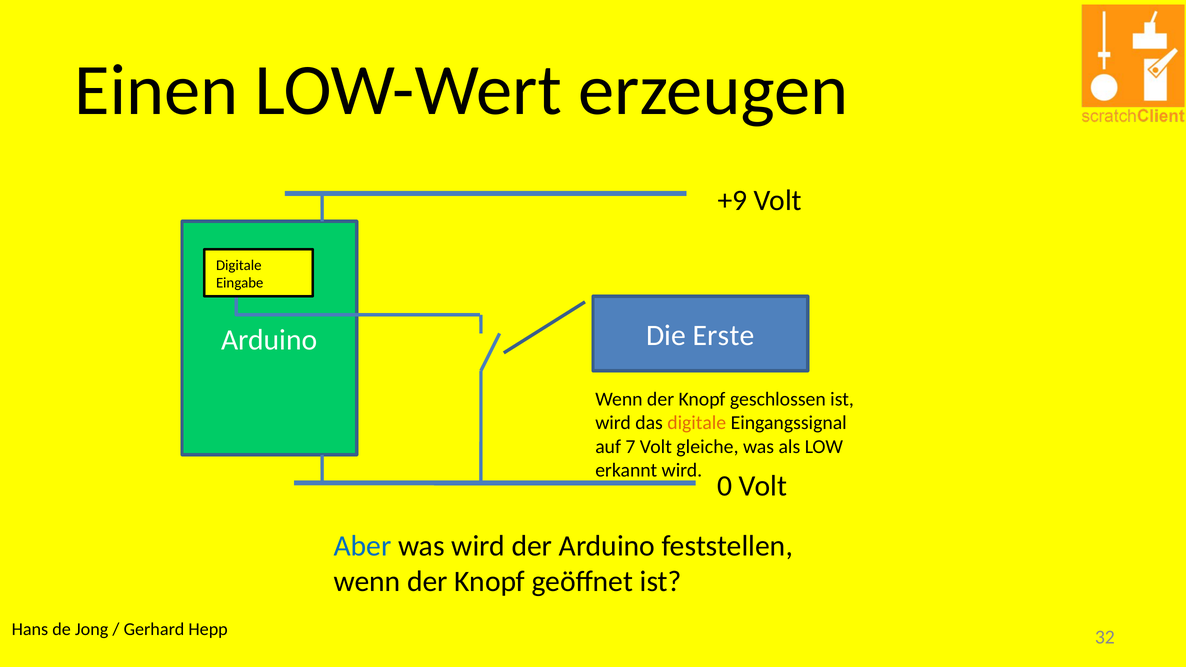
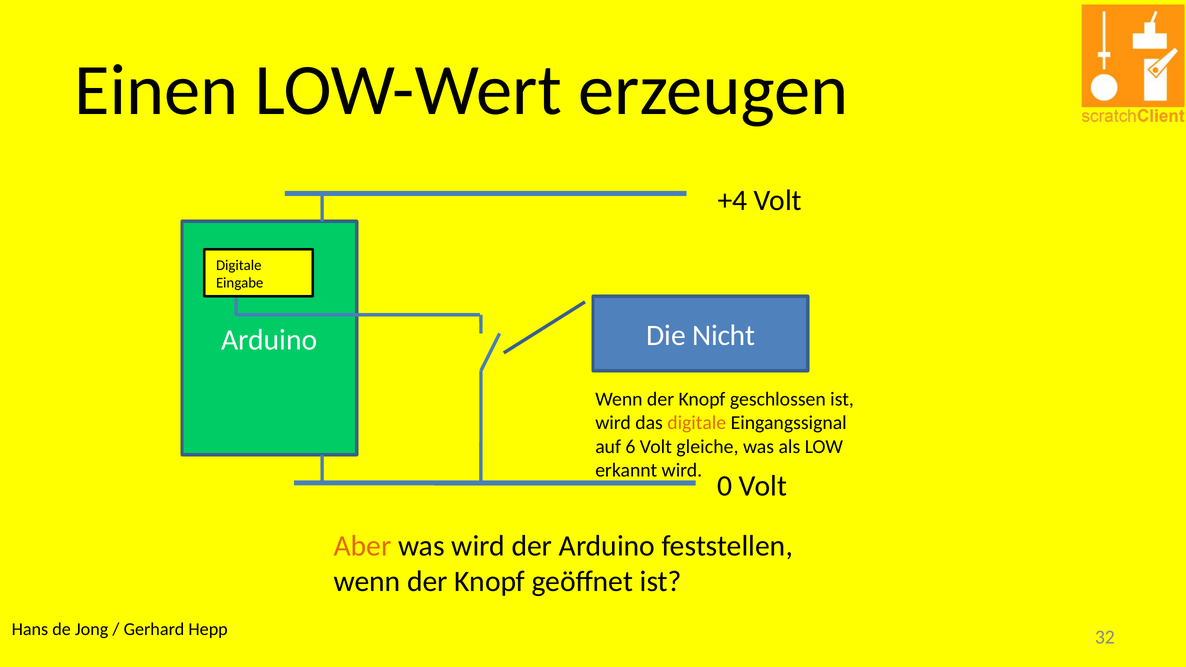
+9: +9 -> +4 (732, 200)
Erste: Erste -> Nicht (724, 336)
7: 7 -> 6 (630, 447)
Aber colour: blue -> orange (363, 546)
